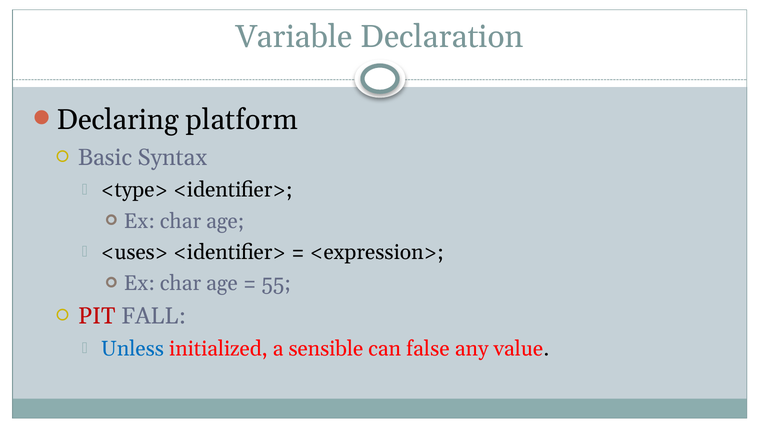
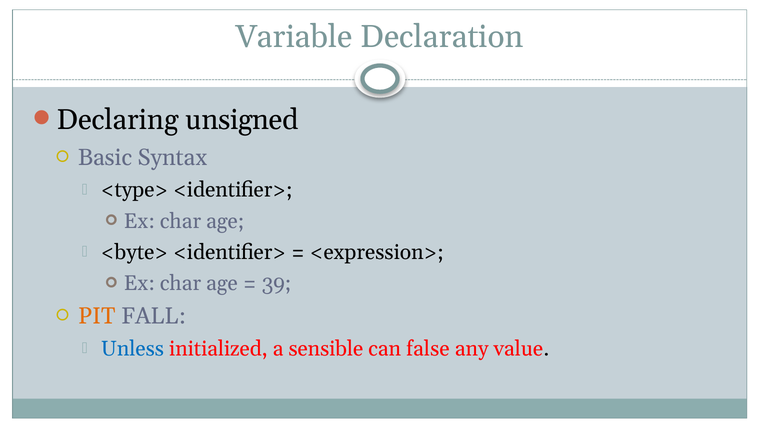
platform: platform -> unsigned (242, 120)
<uses>: <uses> -> <byte> (135, 252)
55: 55 -> 39 (277, 283)
PIT colour: red -> orange (97, 316)
